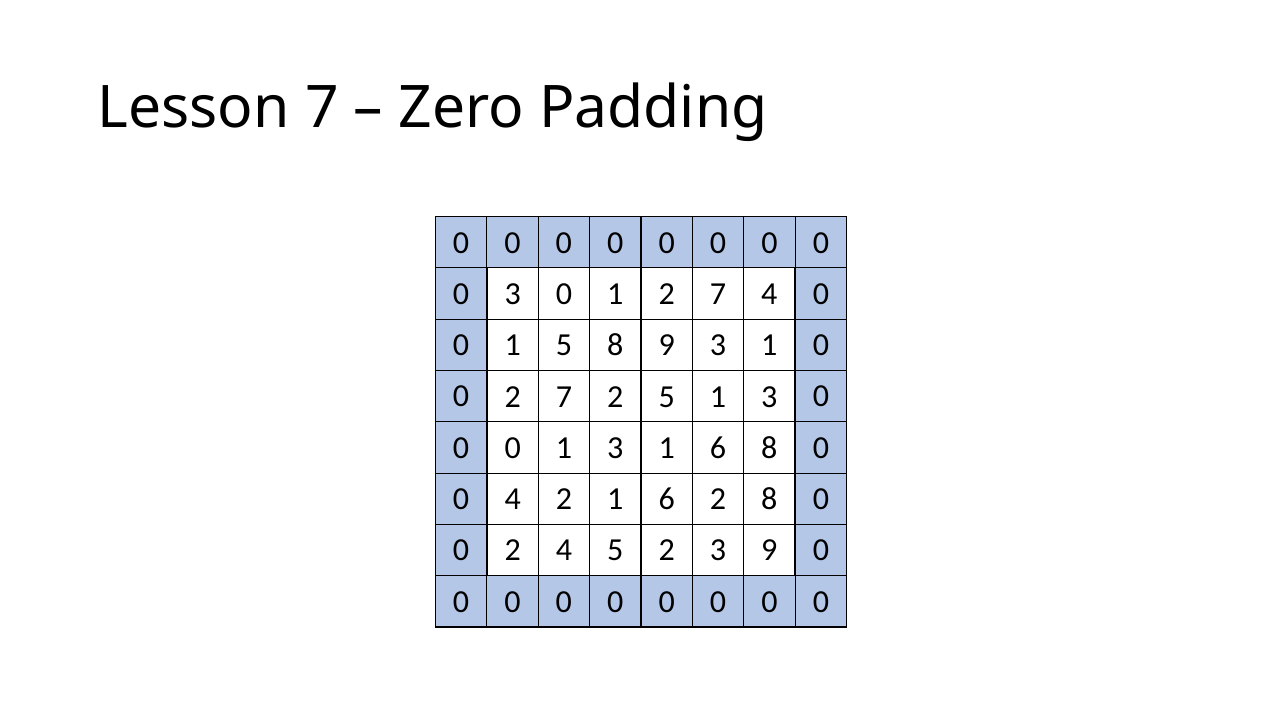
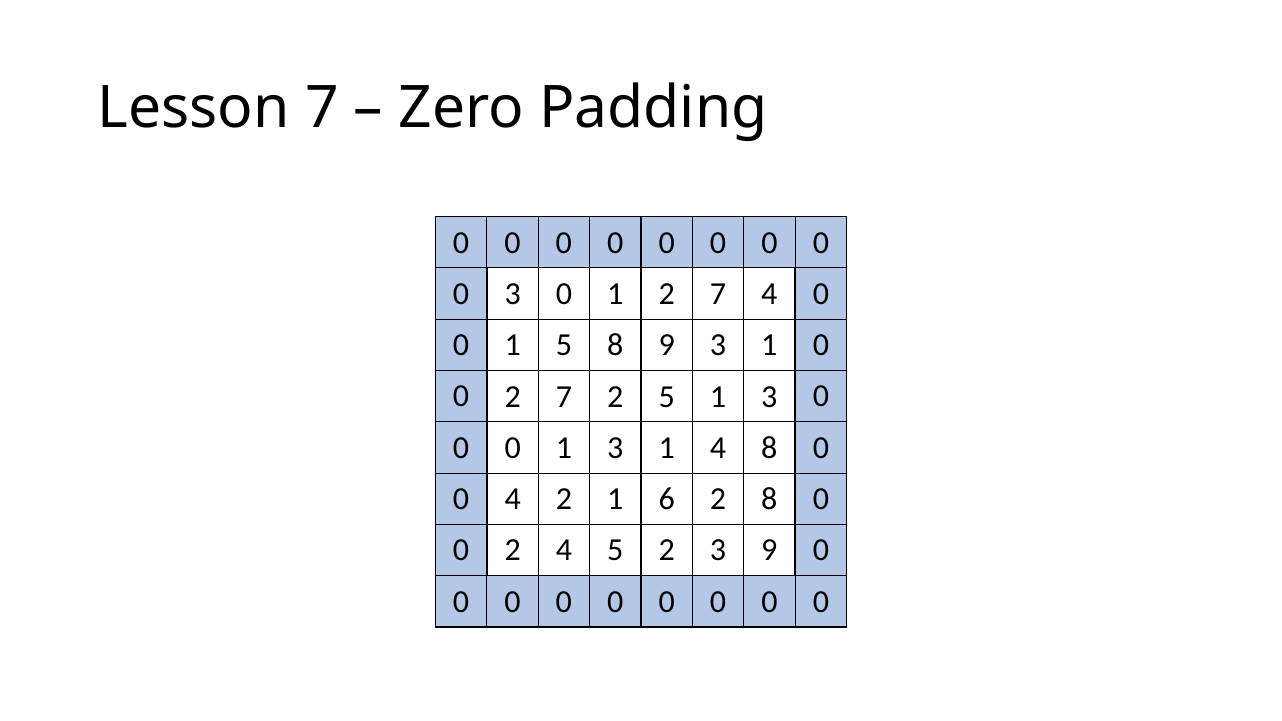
3 1 6: 6 -> 4 (718, 448)
